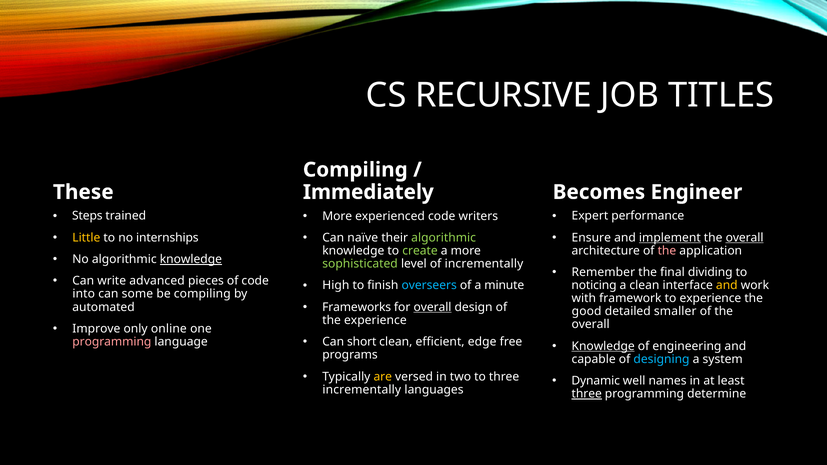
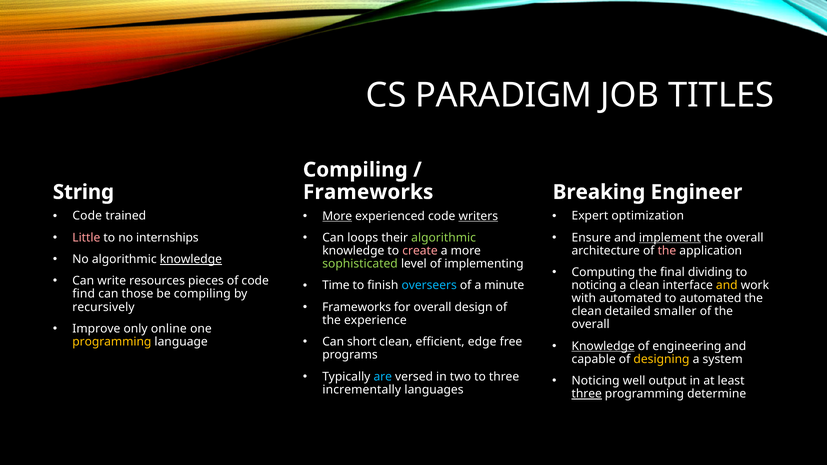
RECURSIVE: RECURSIVE -> PARADIGM (504, 95)
These: These -> String (83, 192)
Immediately: Immediately -> Frameworks (368, 192)
Becomes: Becomes -> Breaking (599, 192)
Steps: Steps -> Code (87, 216)
More underline: none -> present (337, 216)
writers underline: none -> present (478, 216)
performance: performance -> optimization (648, 216)
Little colour: yellow -> pink (86, 238)
overall underline: present -> none (745, 238)
naïve: naïve -> loops (363, 238)
create colour: light green -> pink (420, 251)
of incrementally: incrementally -> implementing (484, 264)
Remember: Remember -> Computing (603, 272)
advanced: advanced -> resources (157, 281)
High: High -> Time (336, 286)
into: into -> find (84, 294)
some: some -> those (137, 294)
with framework: framework -> automated (630, 299)
to experience: experience -> automated (710, 299)
overall underline: present -> none (433, 307)
automated: automated -> recursively (103, 307)
good: good -> clean (587, 312)
programming colour: pink -> yellow (112, 342)
designing colour: light blue -> yellow (662, 359)
are colour: yellow -> light blue (383, 377)
Dynamic: Dynamic -> Noticing (596, 381)
names: names -> output (668, 381)
